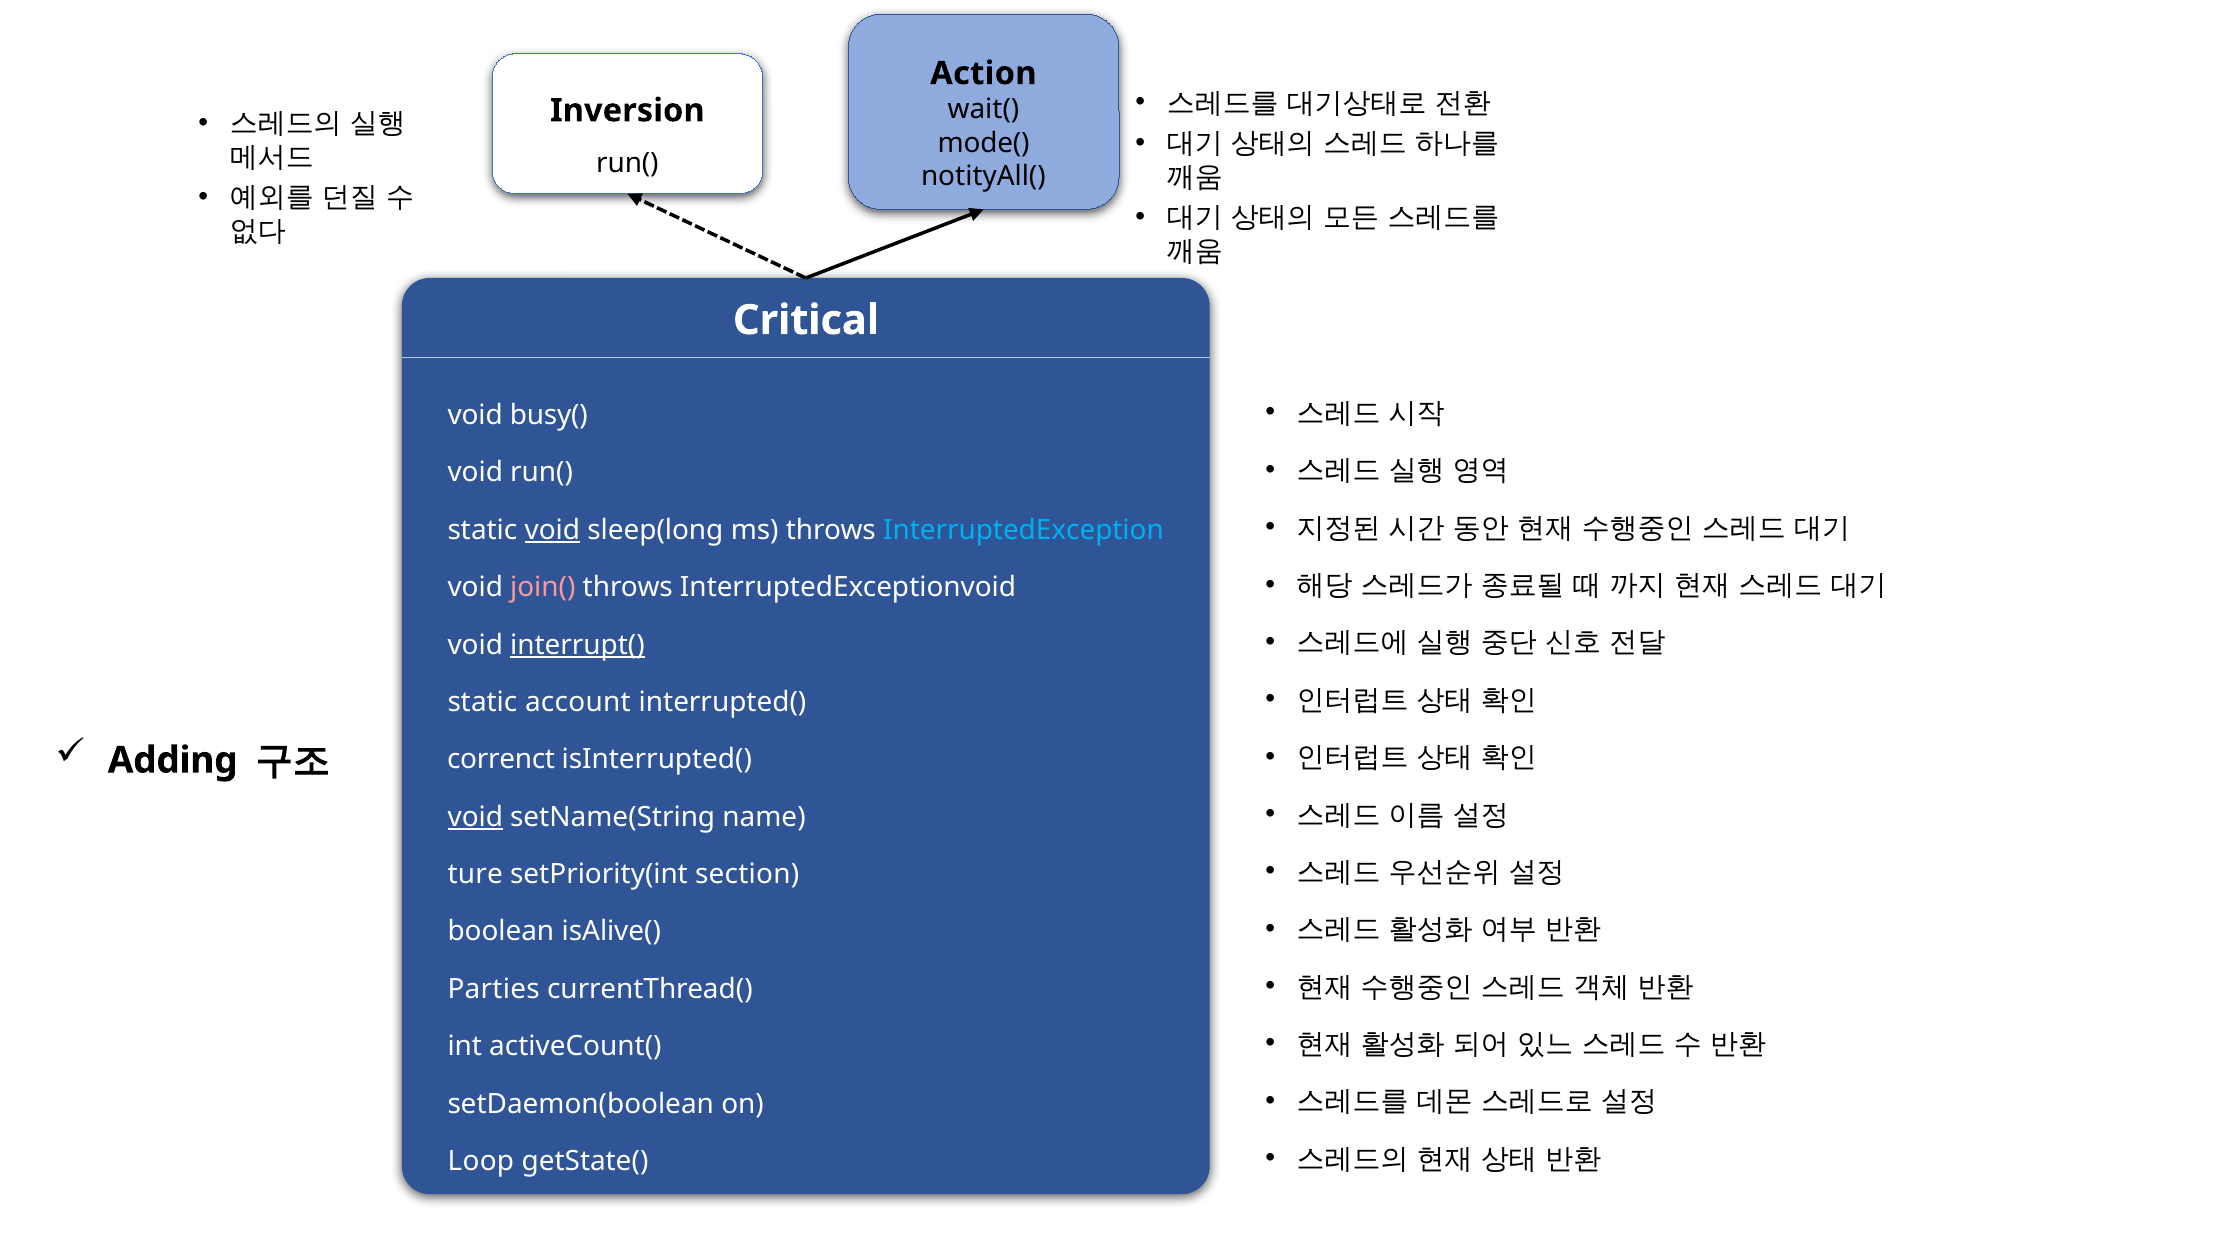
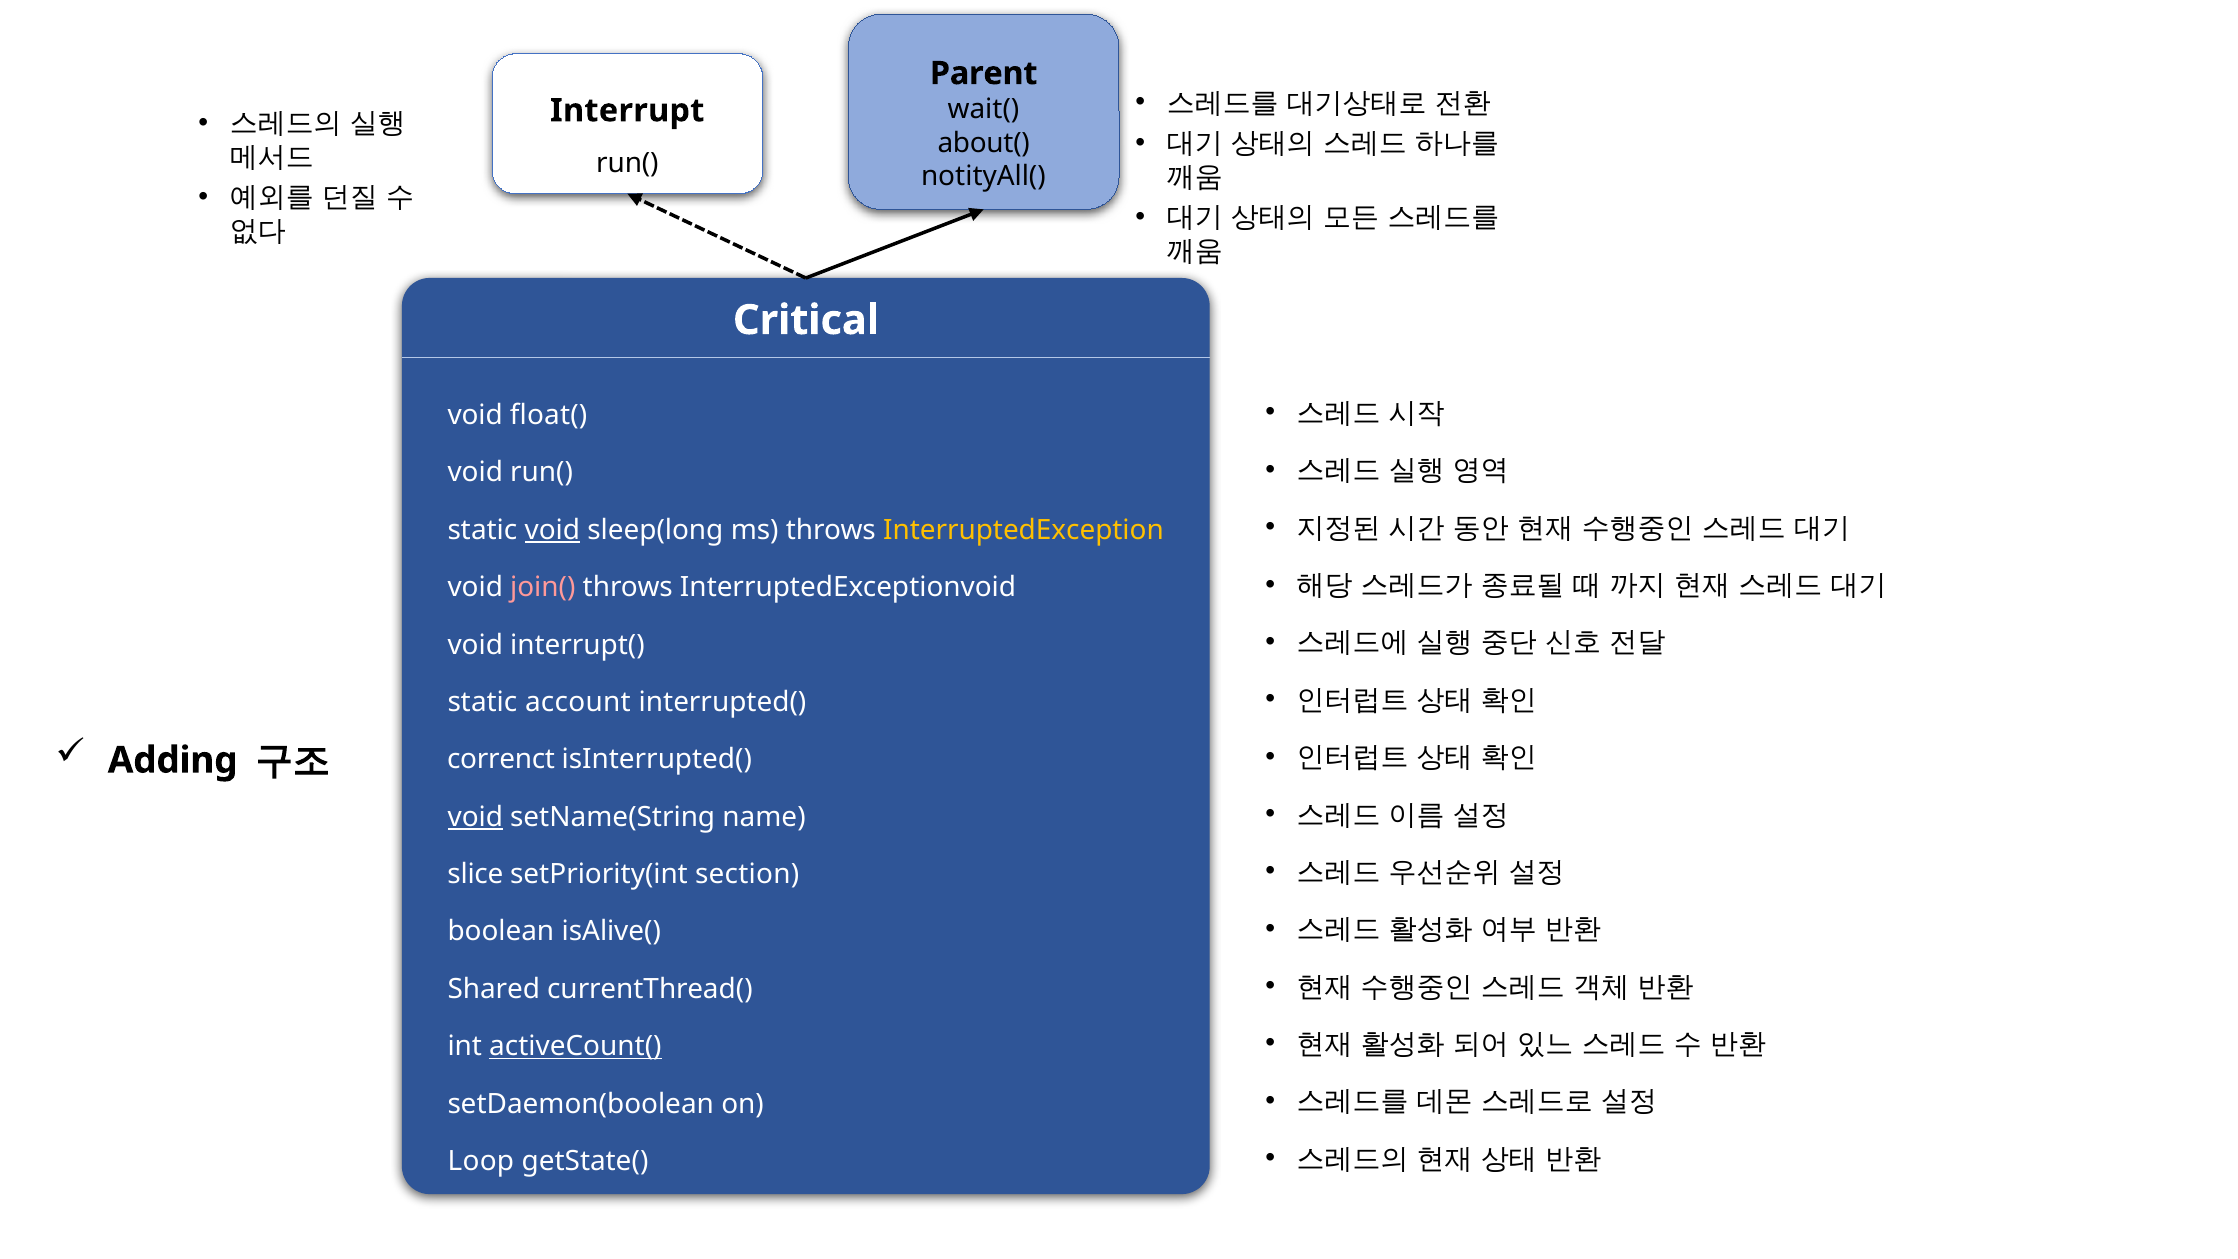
Action: Action -> Parent (984, 73)
Inversion: Inversion -> Interrupt (627, 111)
mode(: mode( -> about( (984, 143)
busy(: busy( -> float( (549, 415)
InterruptedException colour: light blue -> yellow (1023, 530)
interrupt( underline: present -> none (577, 645)
ture: ture -> slice (475, 874)
Parties: Parties -> Shared (494, 989)
activeCount( underline: none -> present (575, 1046)
